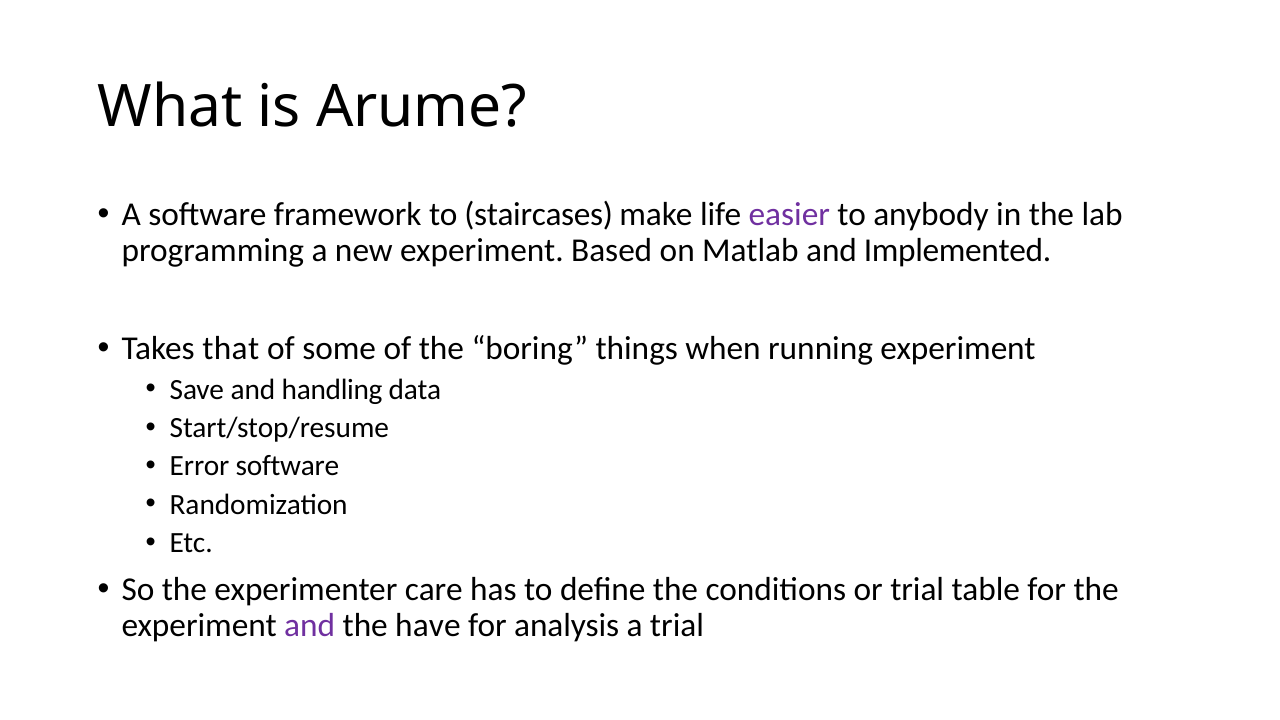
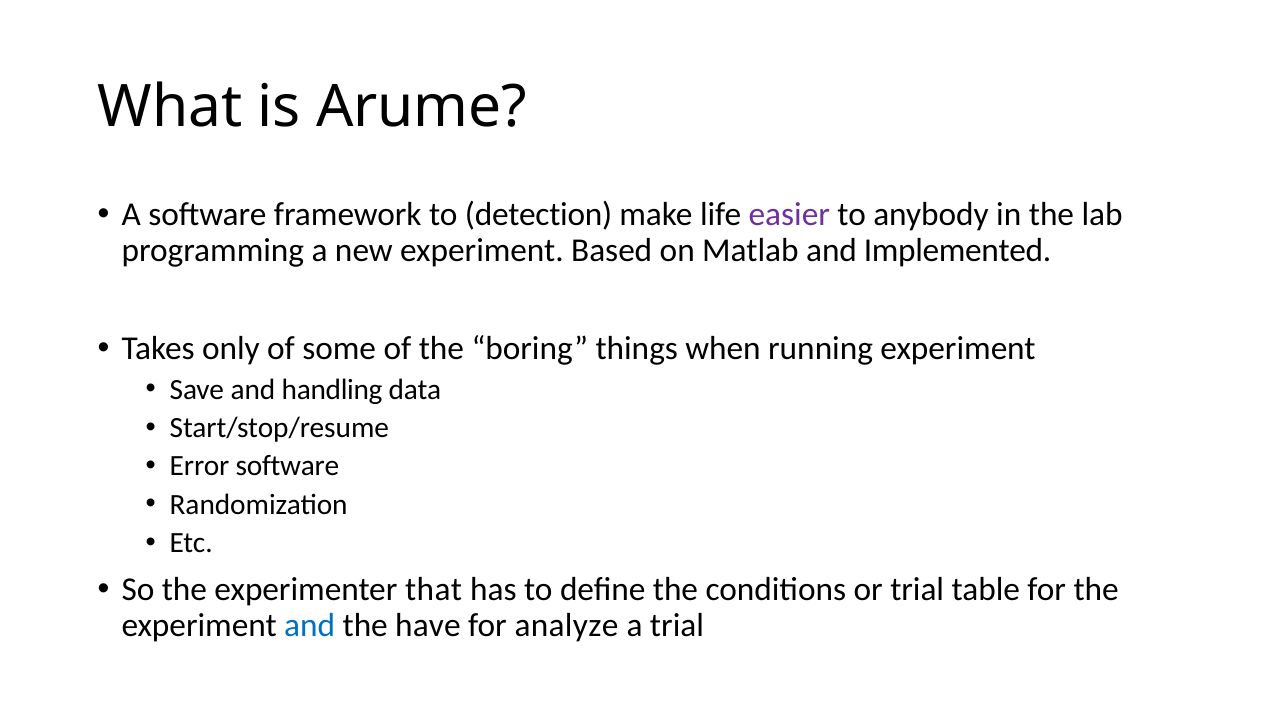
staircases: staircases -> detection (539, 214)
that: that -> only (231, 349)
care: care -> that (434, 590)
and colour: purple -> blue (310, 626)
analysis: analysis -> analyze (566, 626)
